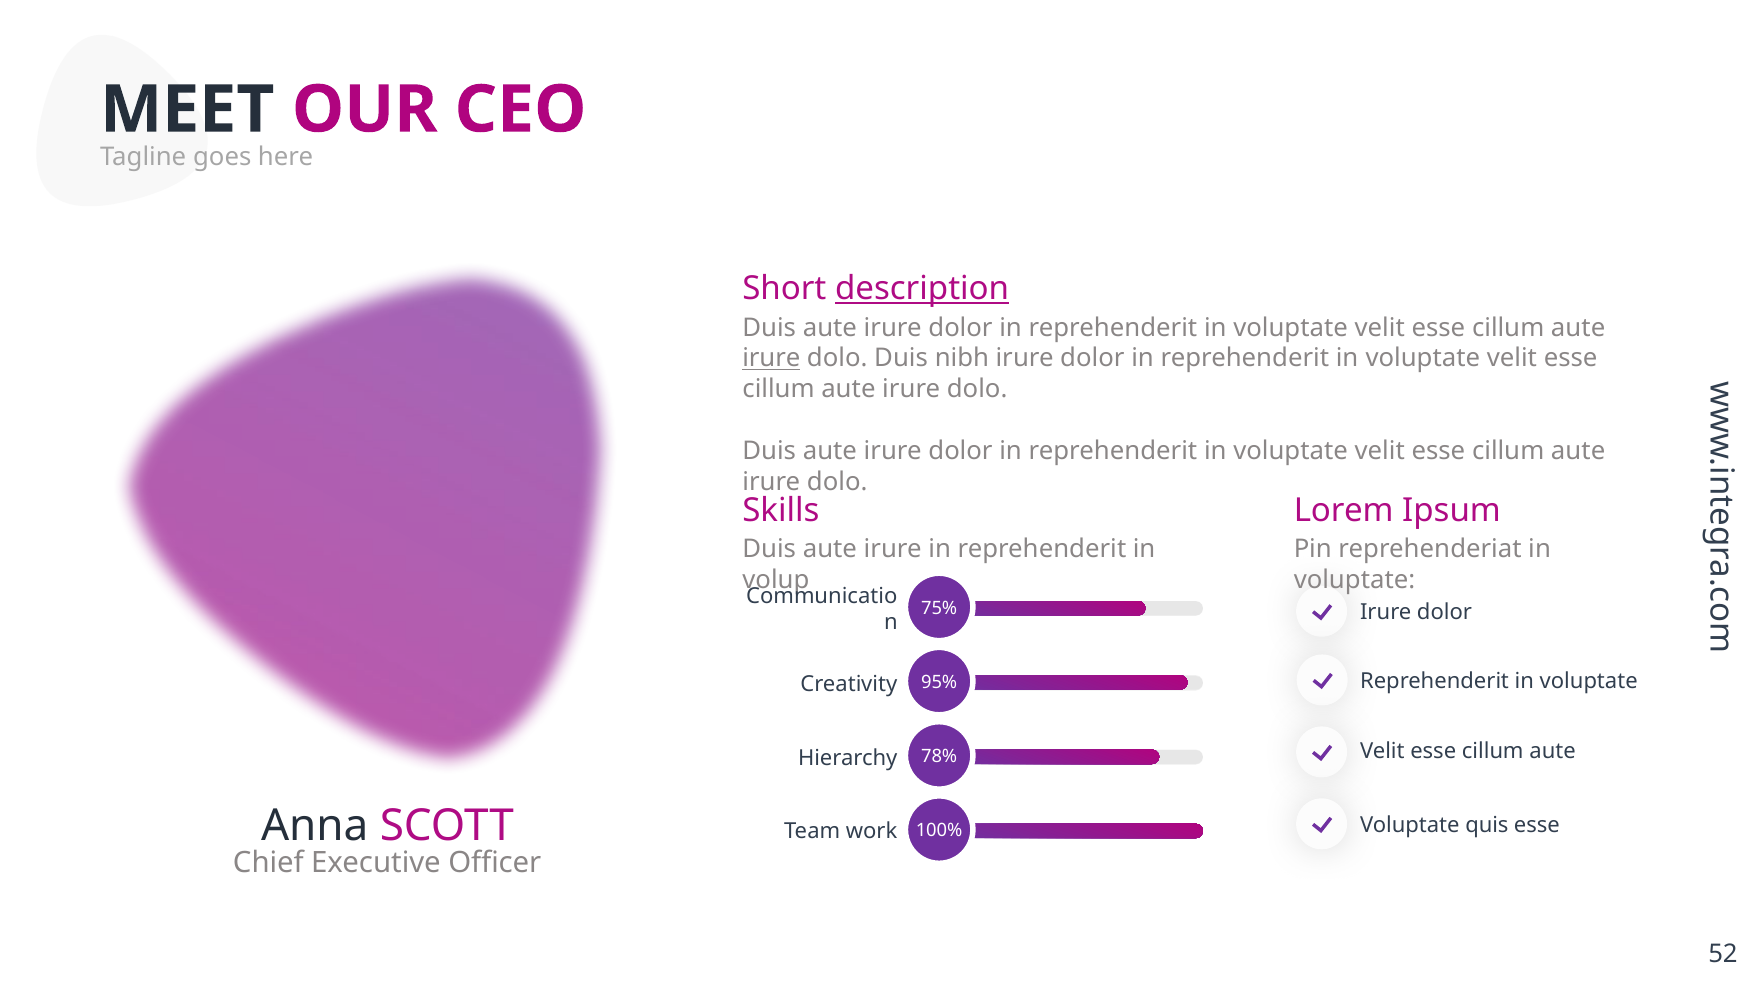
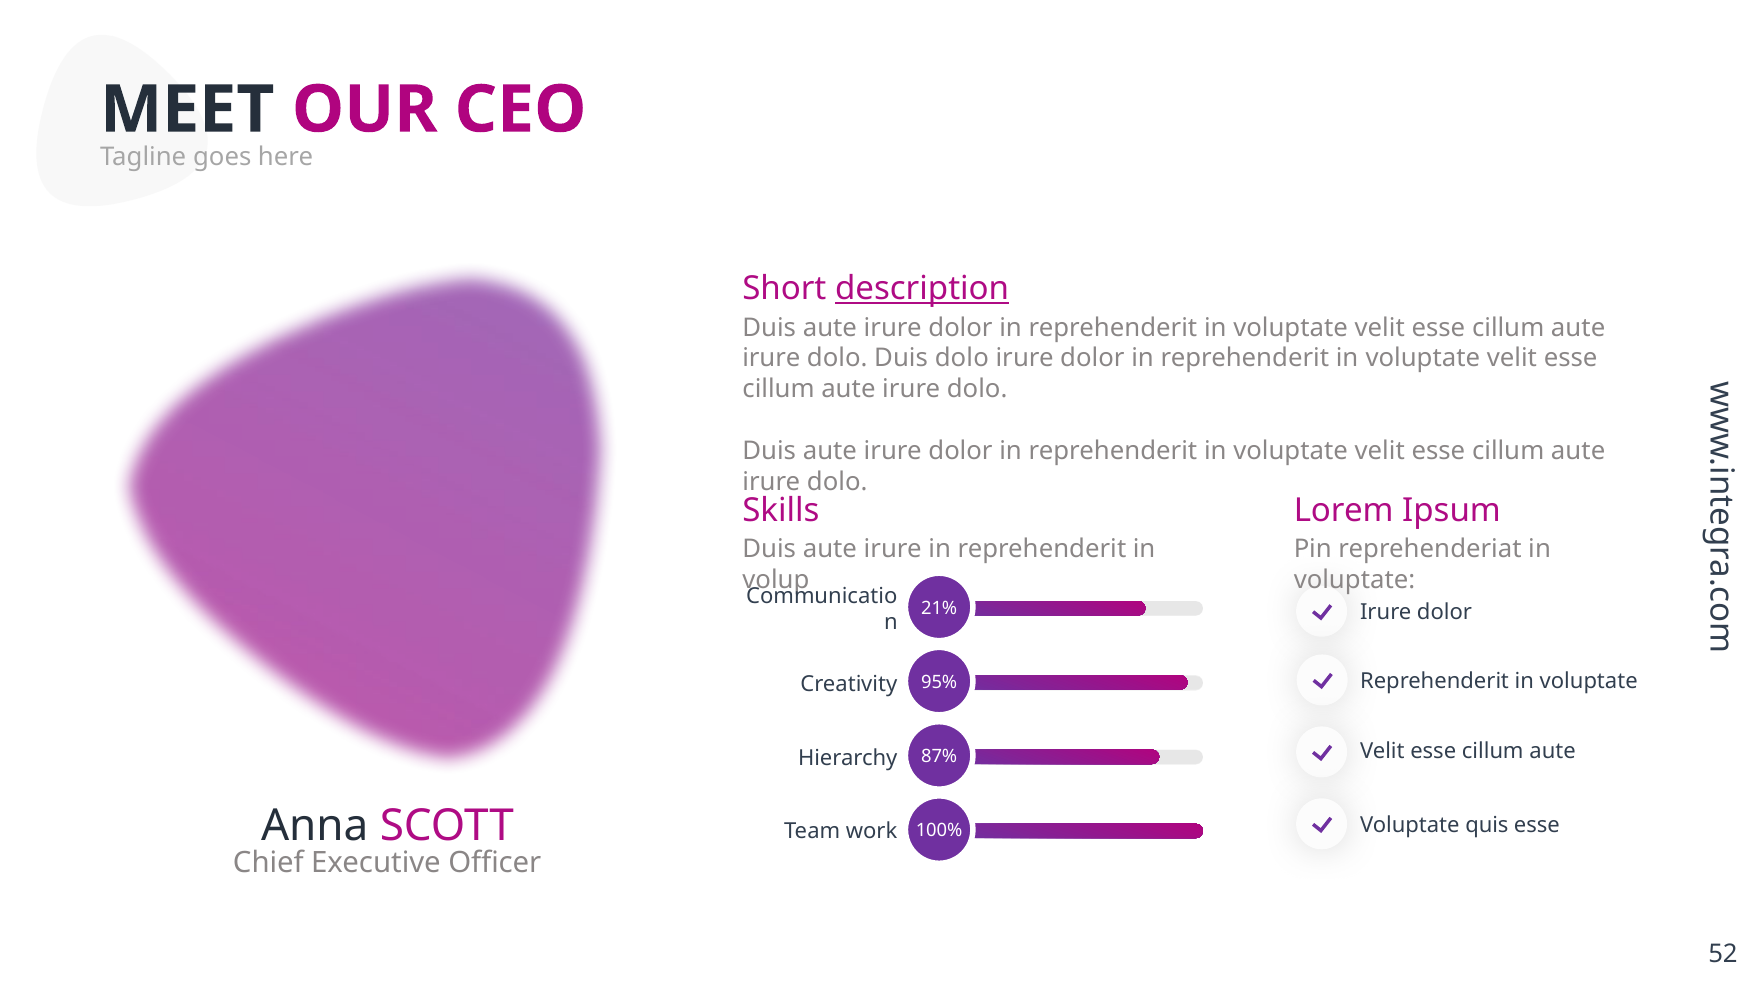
irure underline: present -> none (771, 359)
Duis nibh: nibh -> dolo (962, 359)
75%: 75% -> 21% (939, 608)
78%: 78% -> 87% (939, 757)
